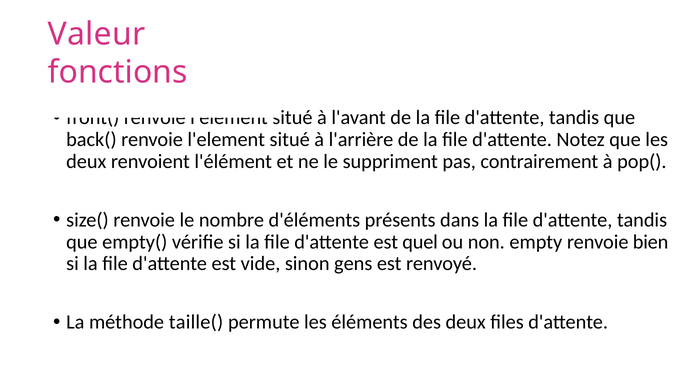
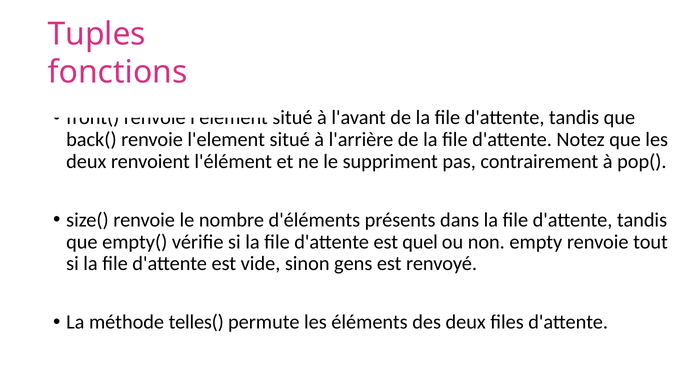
Valeur: Valeur -> Tuples (97, 34)
bien: bien -> tout (651, 242)
taille(: taille( -> telles( (196, 322)
